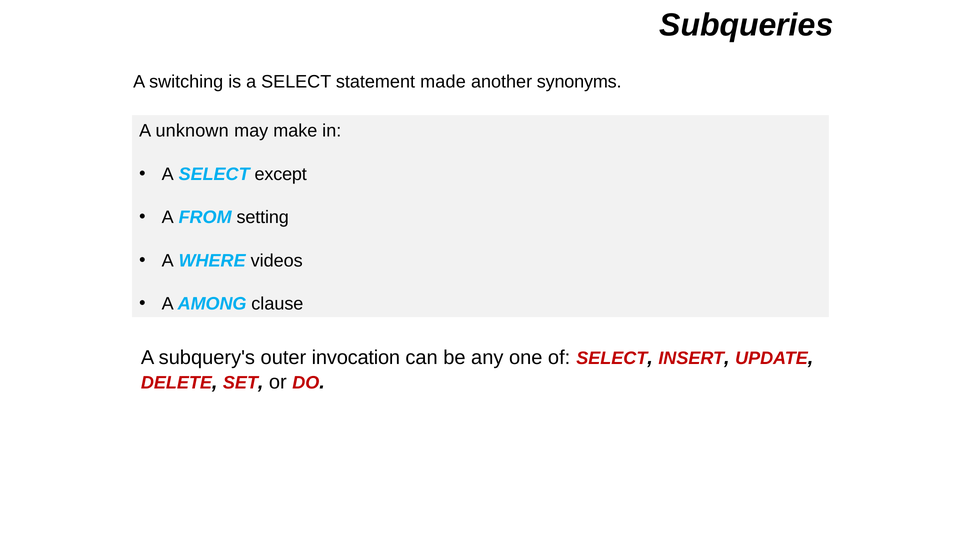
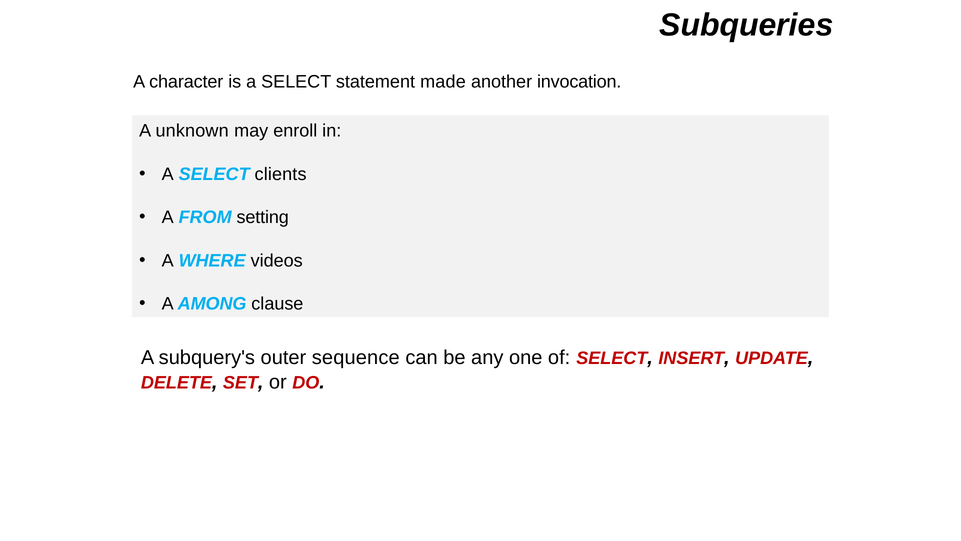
switching: switching -> character (186, 82)
synonyms: synonyms -> invocation (579, 82)
make: make -> enroll (295, 131)
except: except -> clients (281, 174)
invocation: invocation -> sequence (356, 358)
